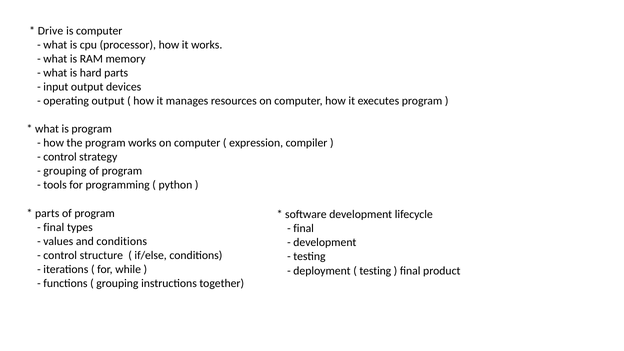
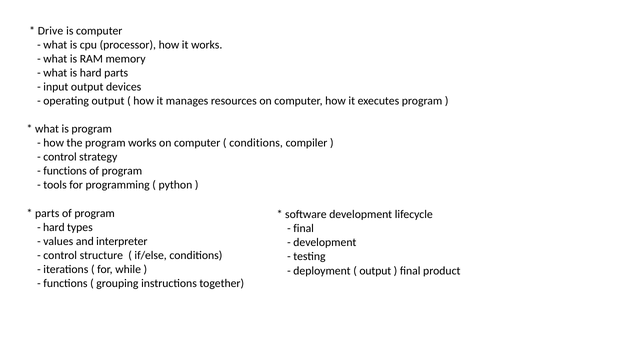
expression: expression -> conditions (256, 143)
grouping: grouping -> functions (65, 171)
final: final -> hard (54, 227)
and conditions: conditions -> interpreter (122, 241)
testing: testing -> output (375, 271)
